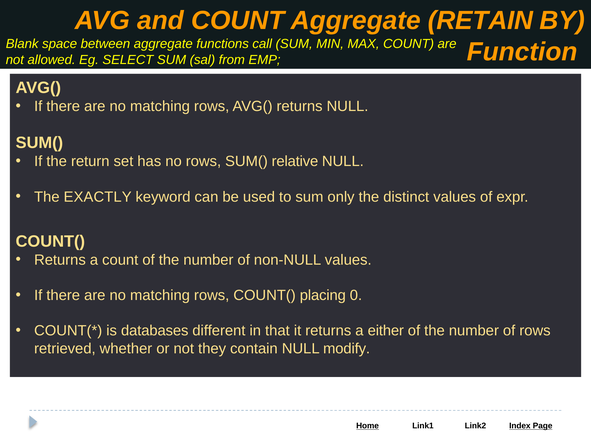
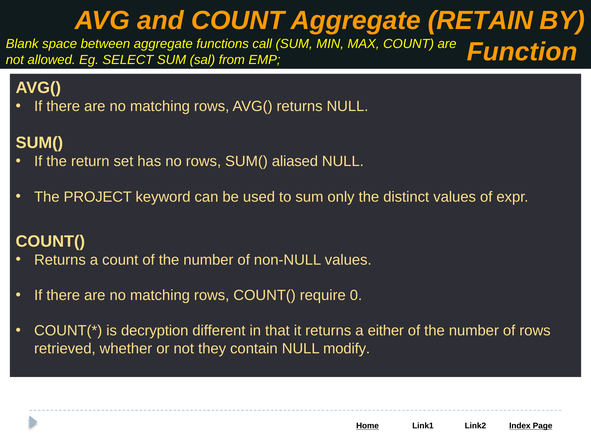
relative: relative -> aliased (295, 162)
EXACTLY: EXACTLY -> PROJECT (98, 197)
placing: placing -> require (323, 296)
databases: databases -> decryption (155, 331)
